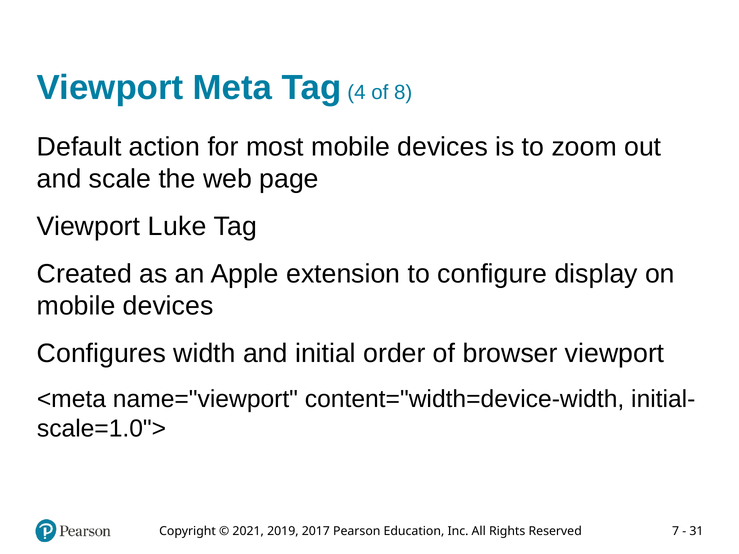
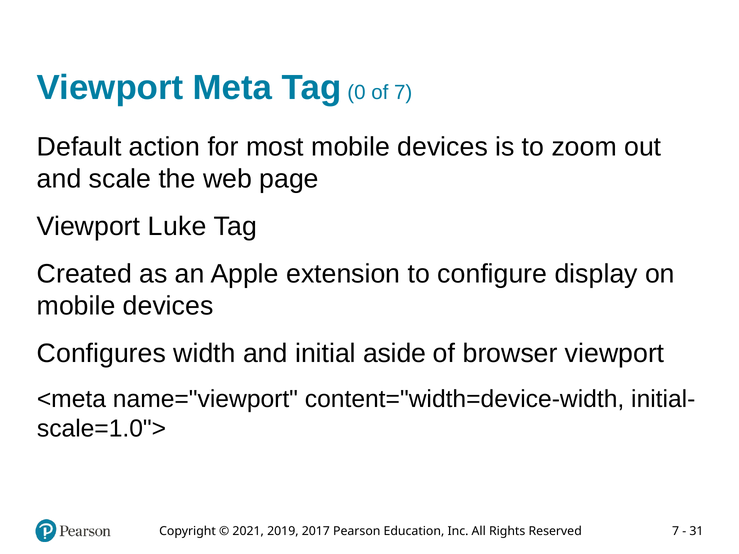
4: 4 -> 0 (356, 92)
of 8: 8 -> 7 (403, 92)
order: order -> aside (395, 353)
